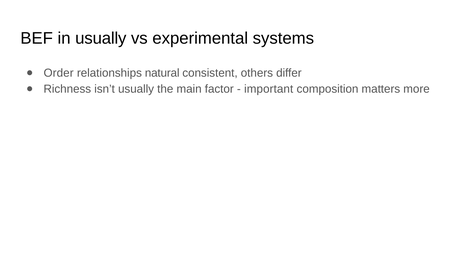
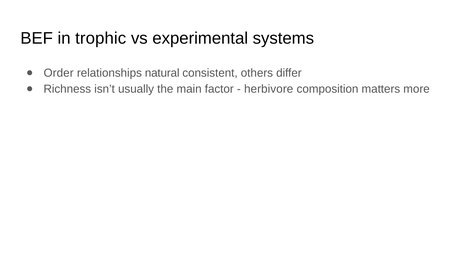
in usually: usually -> trophic (101, 38)
important: important -> herbivore (269, 89)
